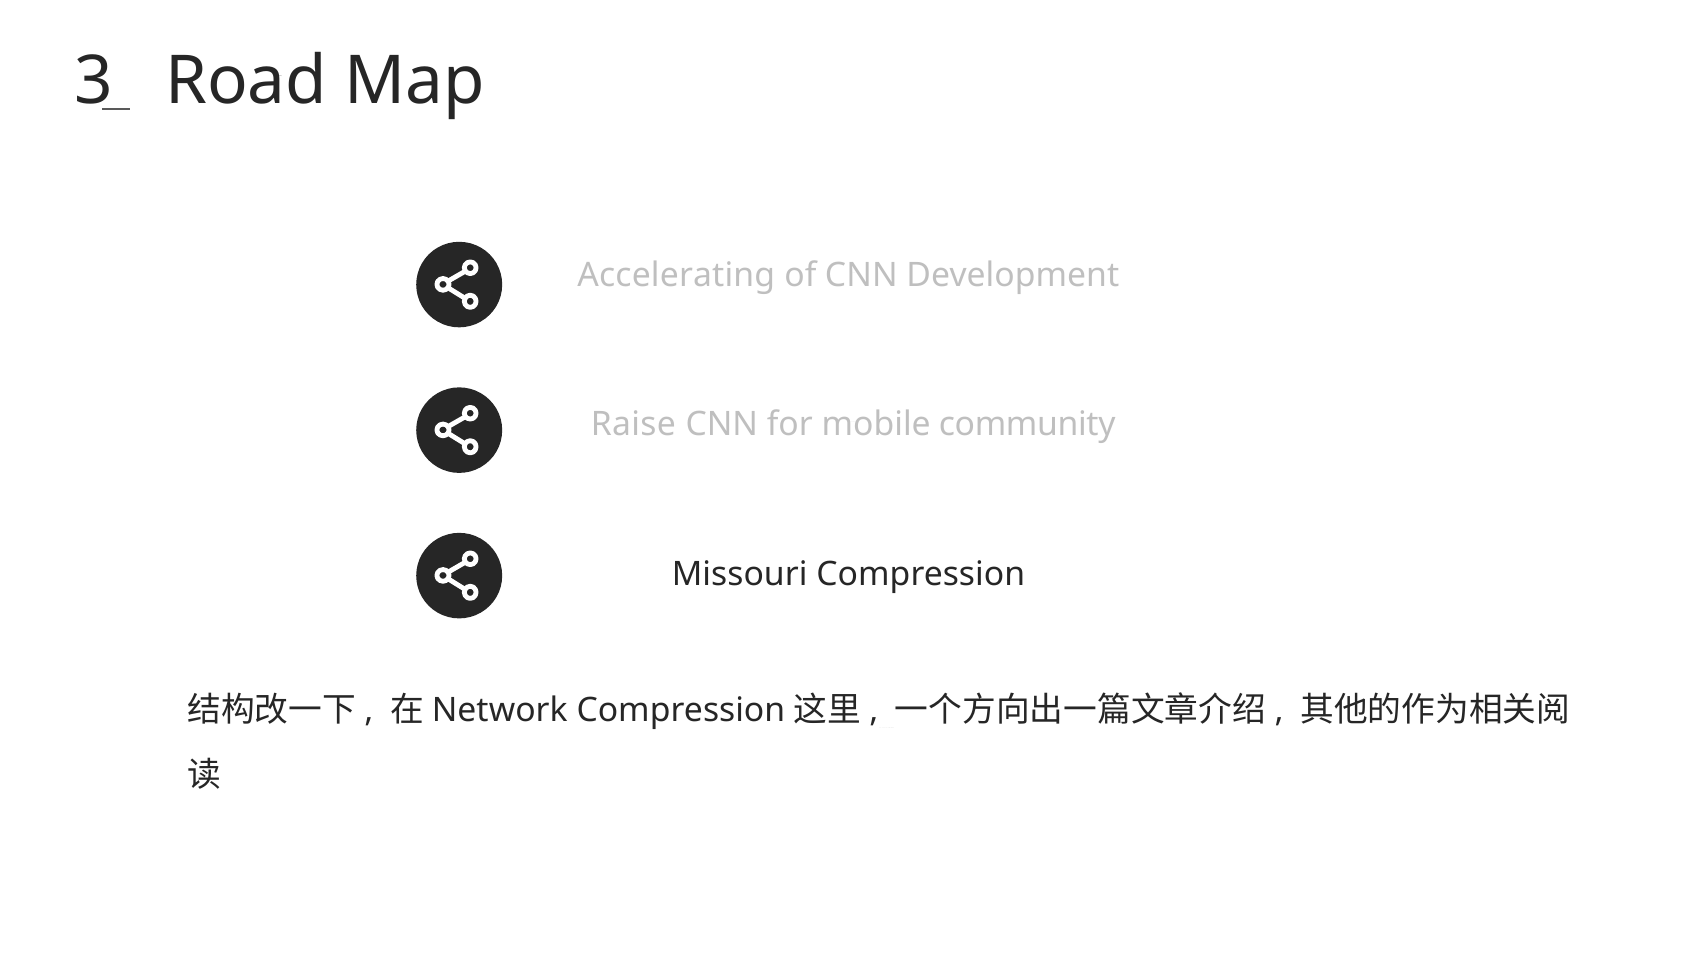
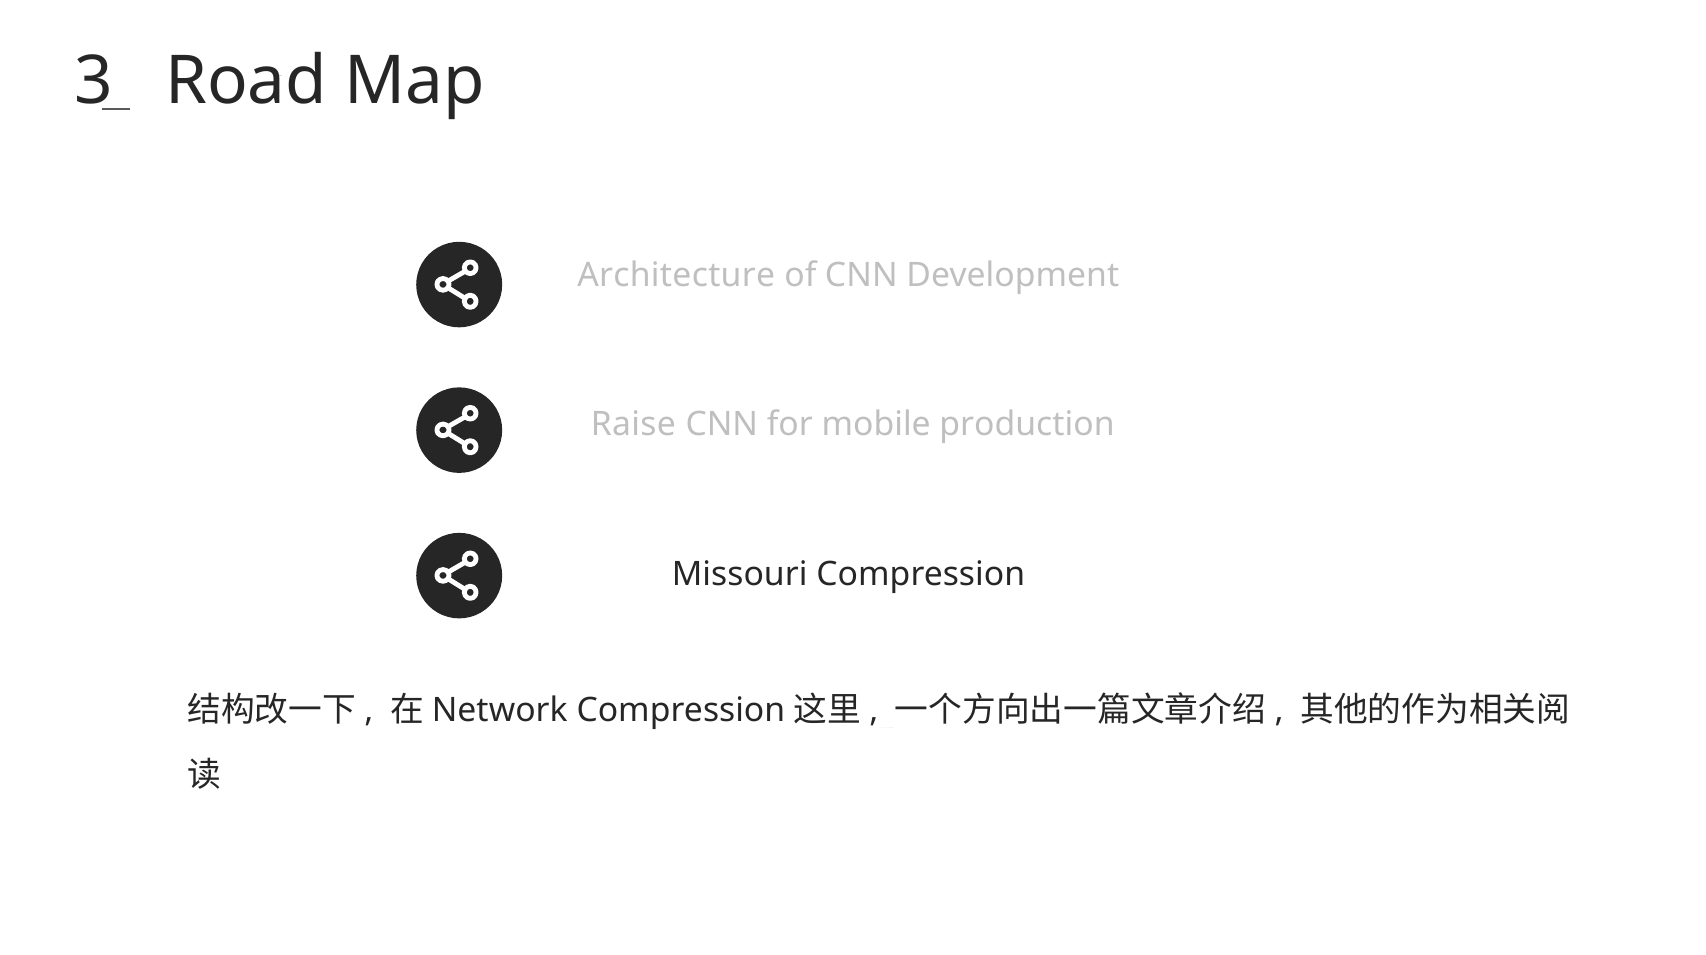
Accelerating: Accelerating -> Architecture (676, 276)
community: community -> production (1027, 425)
